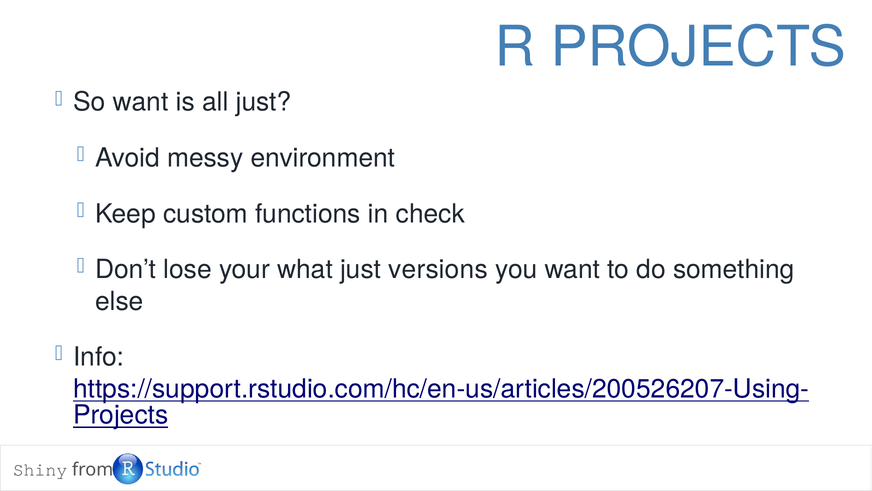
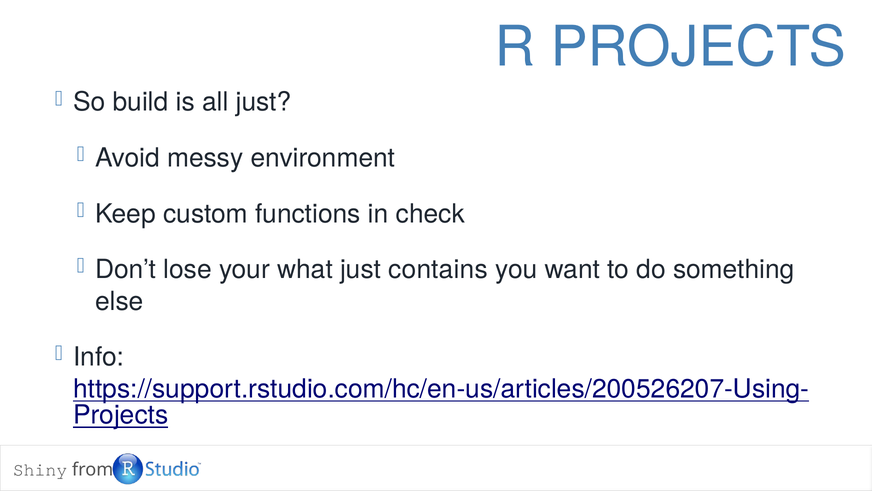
So want: want -> build (141, 102)
versions: versions -> contains (438, 269)
